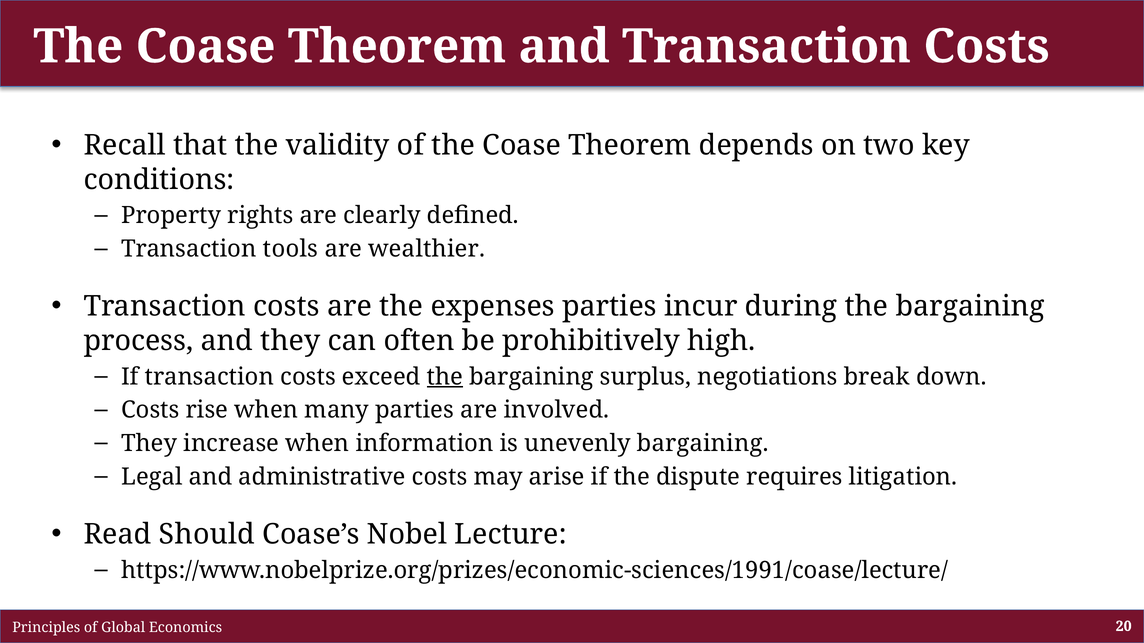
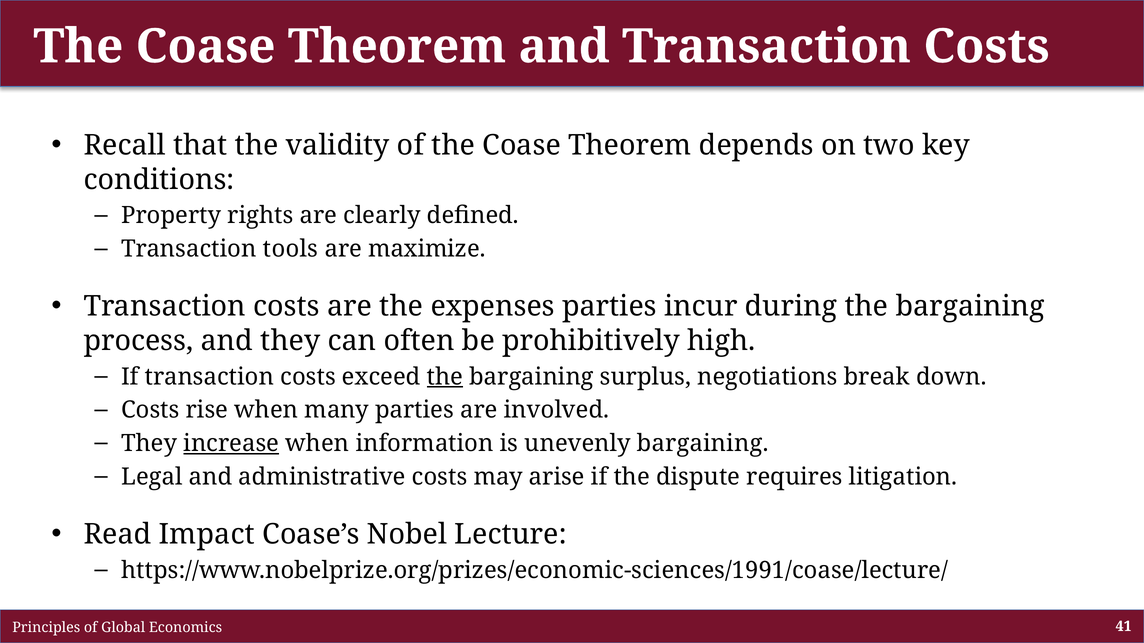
wealthier: wealthier -> maximize (427, 249)
increase underline: none -> present (231, 444)
Should: Should -> Impact (207, 535)
20: 20 -> 41 (1124, 627)
